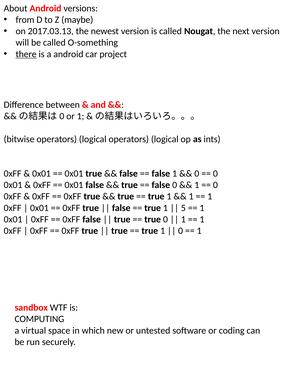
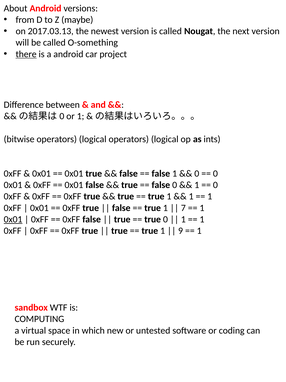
5: 5 -> 7 (183, 208)
0x01 underline: none -> present (13, 219)
0: 0 -> 9 (181, 230)
